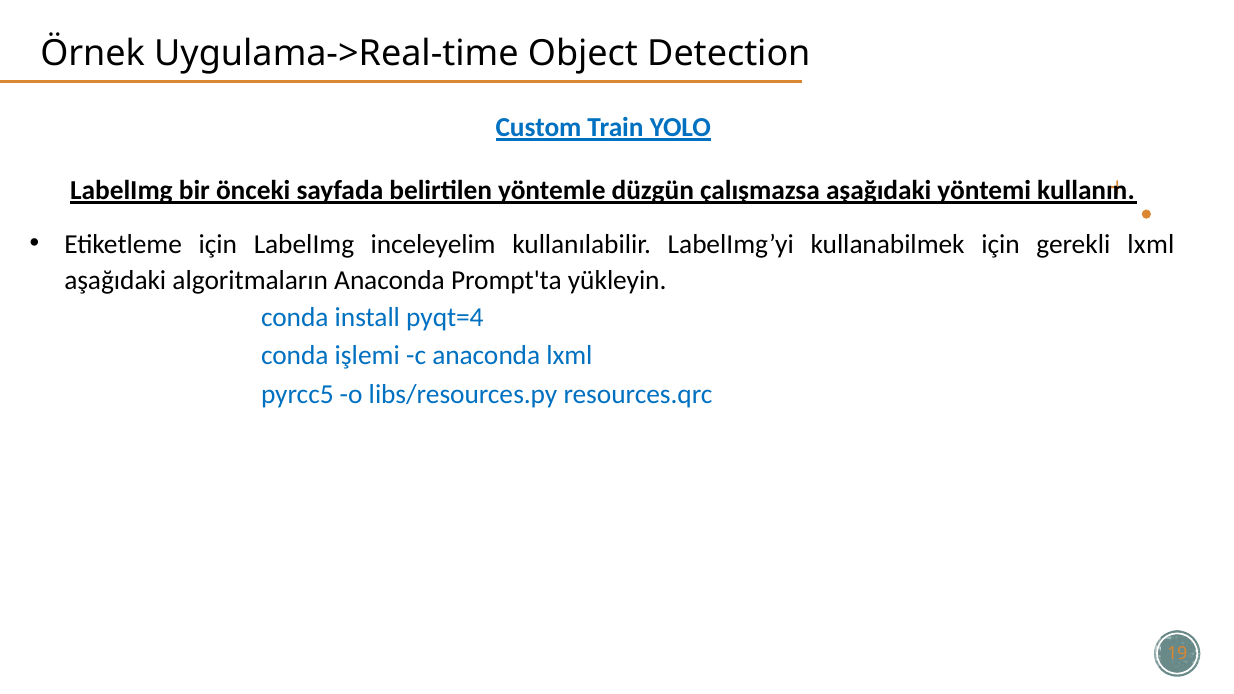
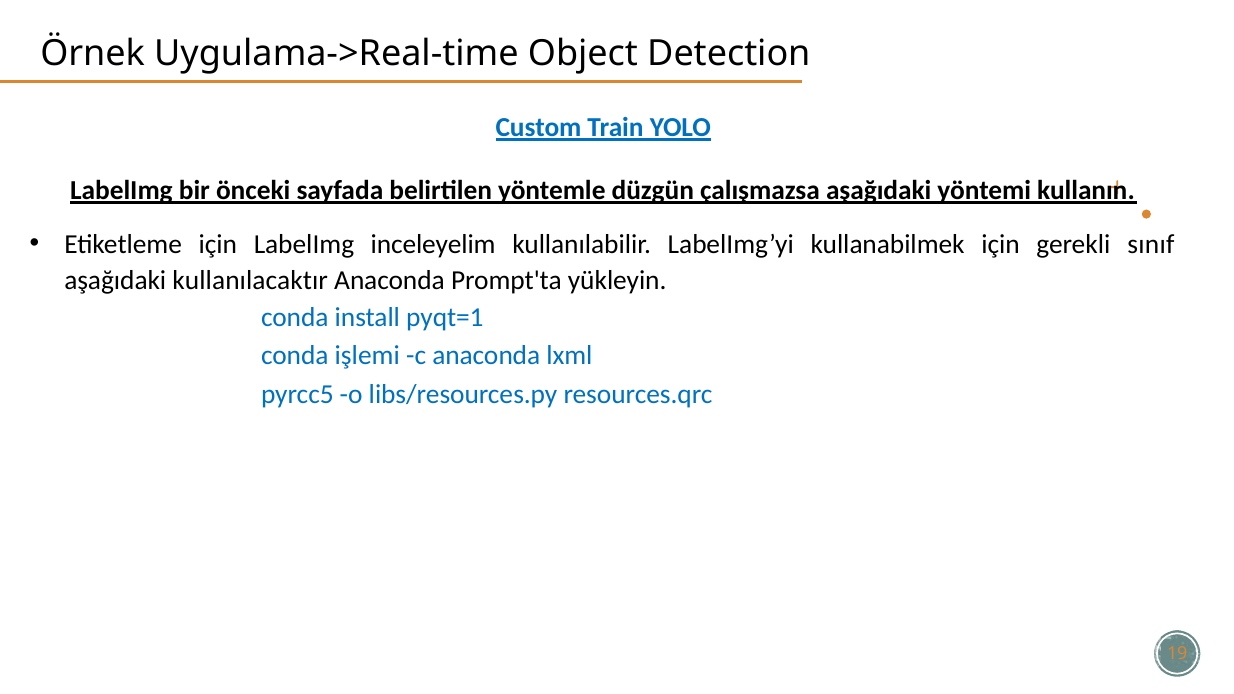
gerekli lxml: lxml -> sınıf (1151, 244)
algoritmaların: algoritmaların -> kullanılacaktır (250, 280)
pyqt=4: pyqt=4 -> pyqt=1 (445, 318)
